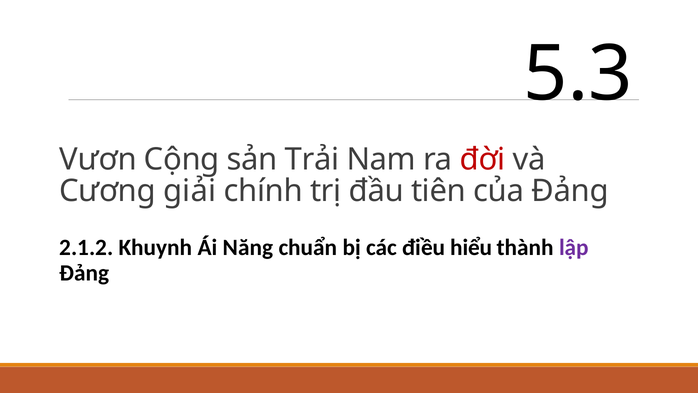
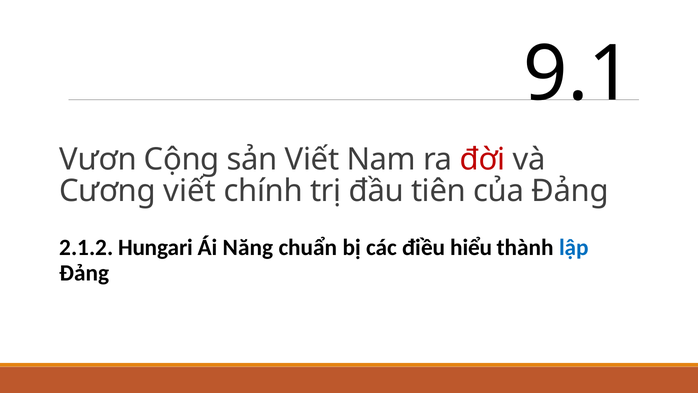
5.3: 5.3 -> 9.1 (578, 74)
sản Trải: Trải -> Viết (312, 159)
Cương giải: giải -> viết (190, 191)
Khuynh: Khuynh -> Hungari (156, 247)
lập colour: purple -> blue (574, 247)
